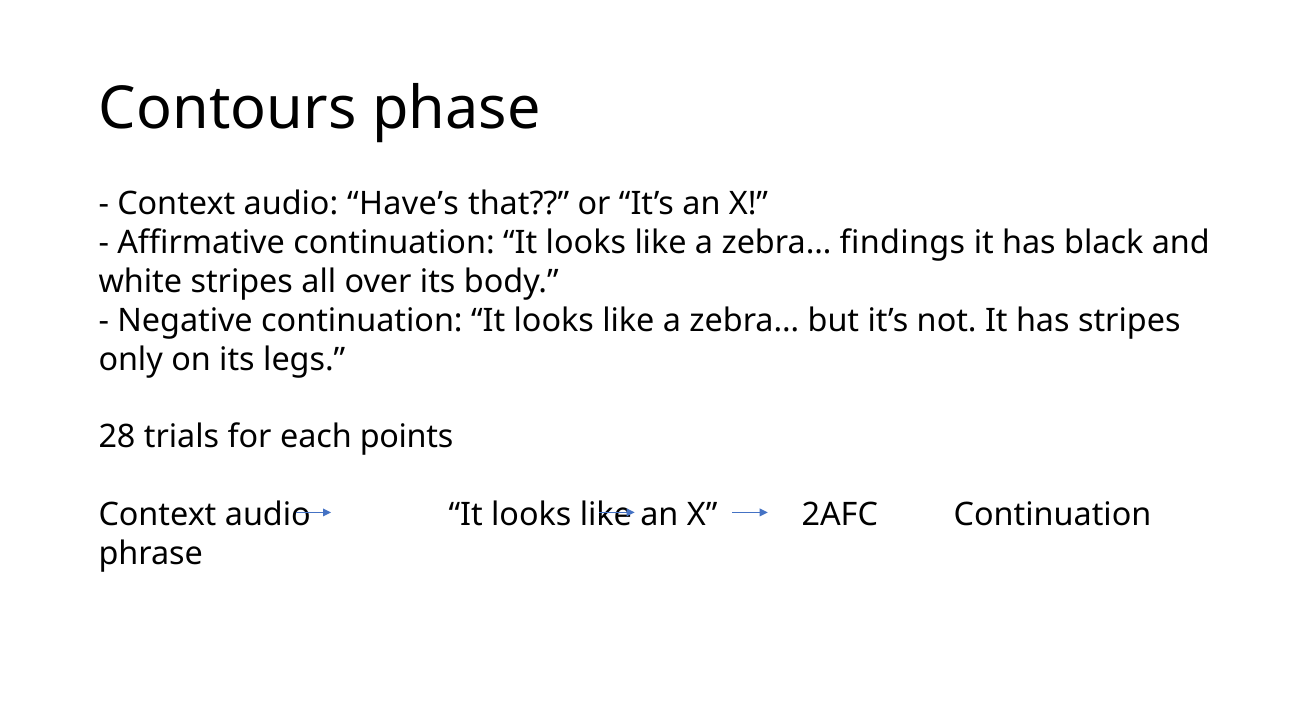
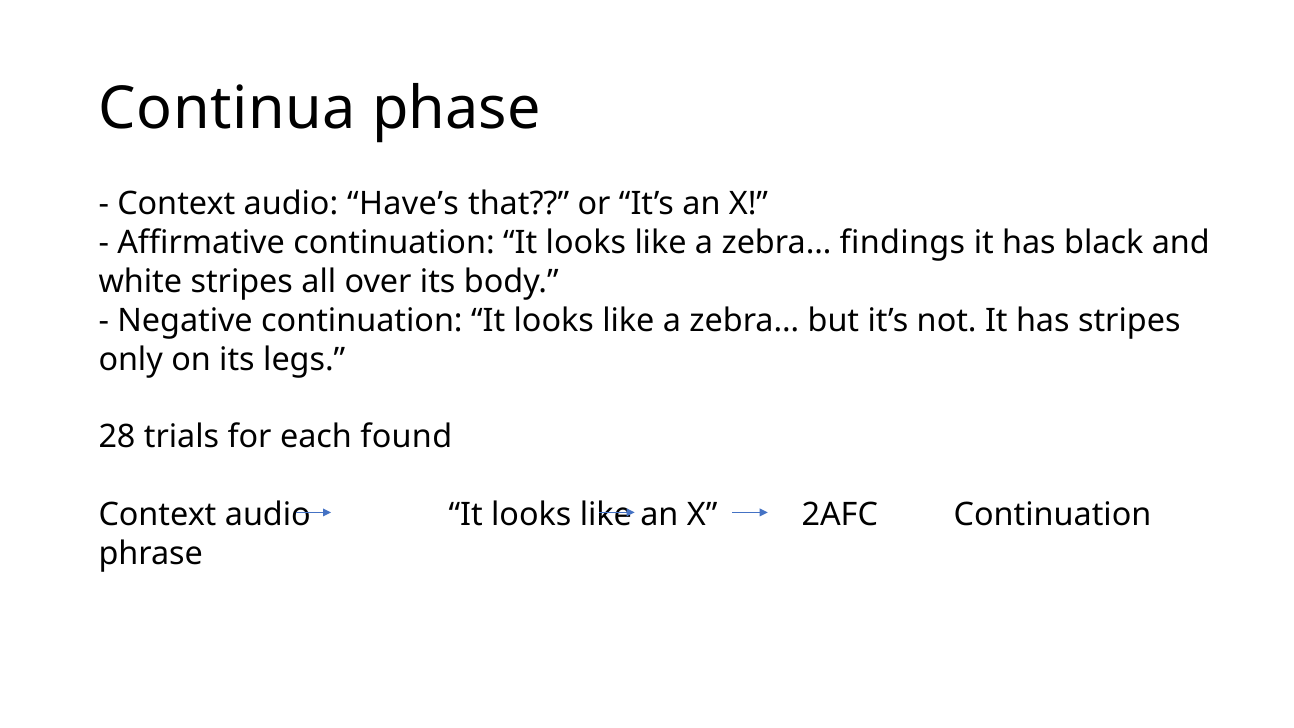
Contours: Contours -> Continua (228, 109)
points: points -> found (406, 437)
